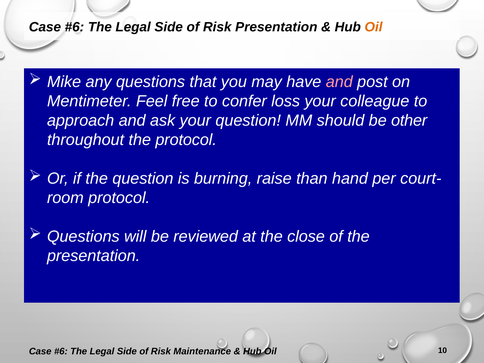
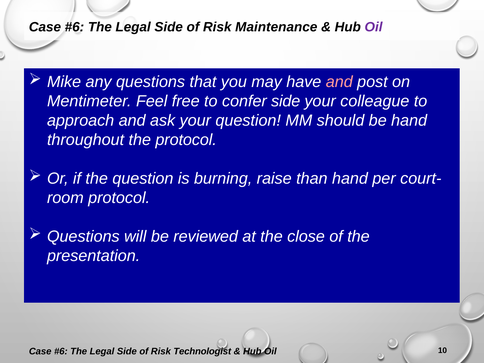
Risk Presentation: Presentation -> Maintenance (276, 27)
Oil colour: orange -> purple (374, 27)
confer loss: loss -> side (286, 101)
be other: other -> hand (409, 120)
Maintenance: Maintenance -> Technologist (202, 352)
